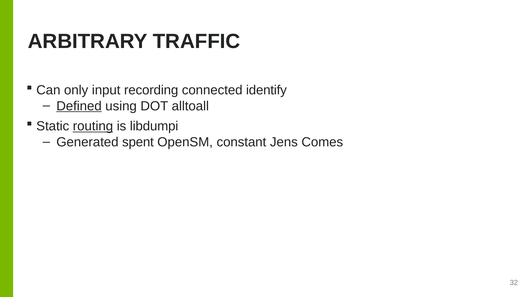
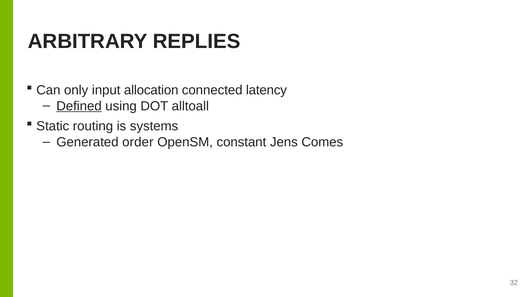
TRAFFIC: TRAFFIC -> REPLIES (197, 41)
recording: recording -> allocation (151, 90)
identify: identify -> latency (266, 90)
routing underline: present -> none (93, 126)
libdumpi: libdumpi -> systems (154, 126)
spent: spent -> order (138, 142)
